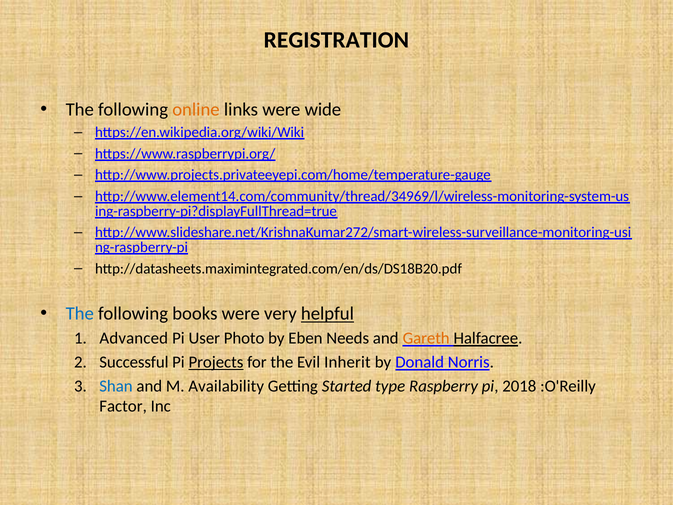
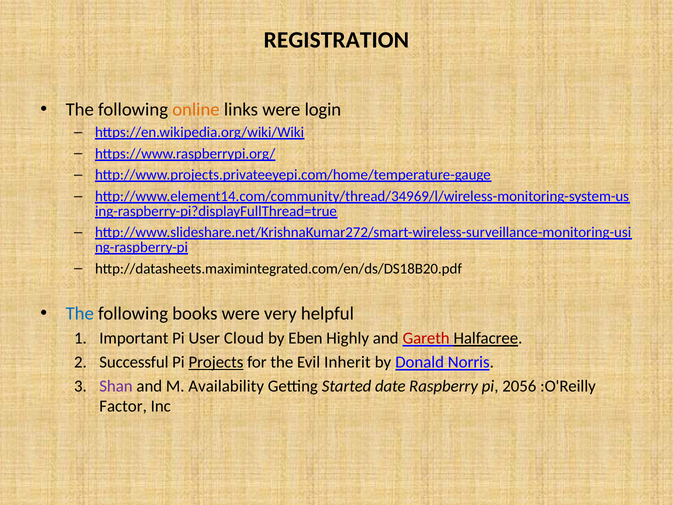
wide: wide -> login (323, 109)
helpful underline: present -> none (327, 314)
Advanced: Advanced -> Important (134, 338)
Photo: Photo -> Cloud (244, 338)
Needs: Needs -> Highly (348, 338)
Gareth colour: orange -> red (426, 338)
Shan colour: blue -> purple (116, 386)
type: type -> date (390, 386)
2018: 2018 -> 2056 (519, 386)
